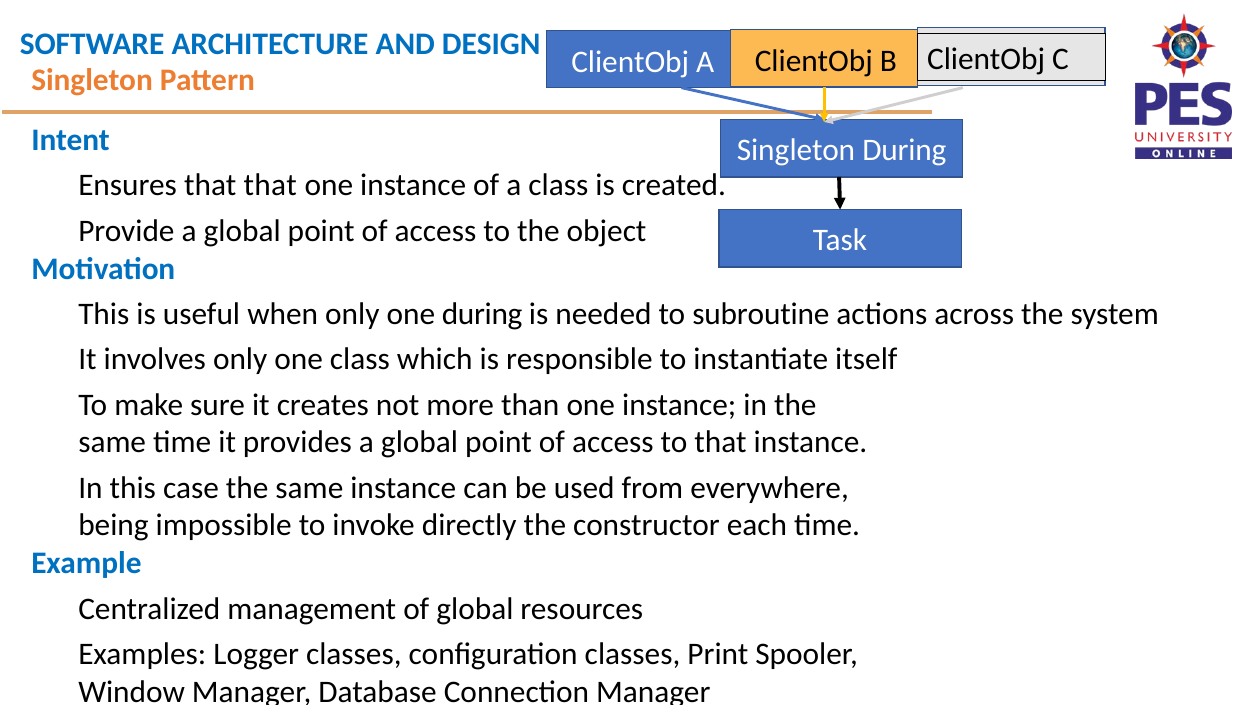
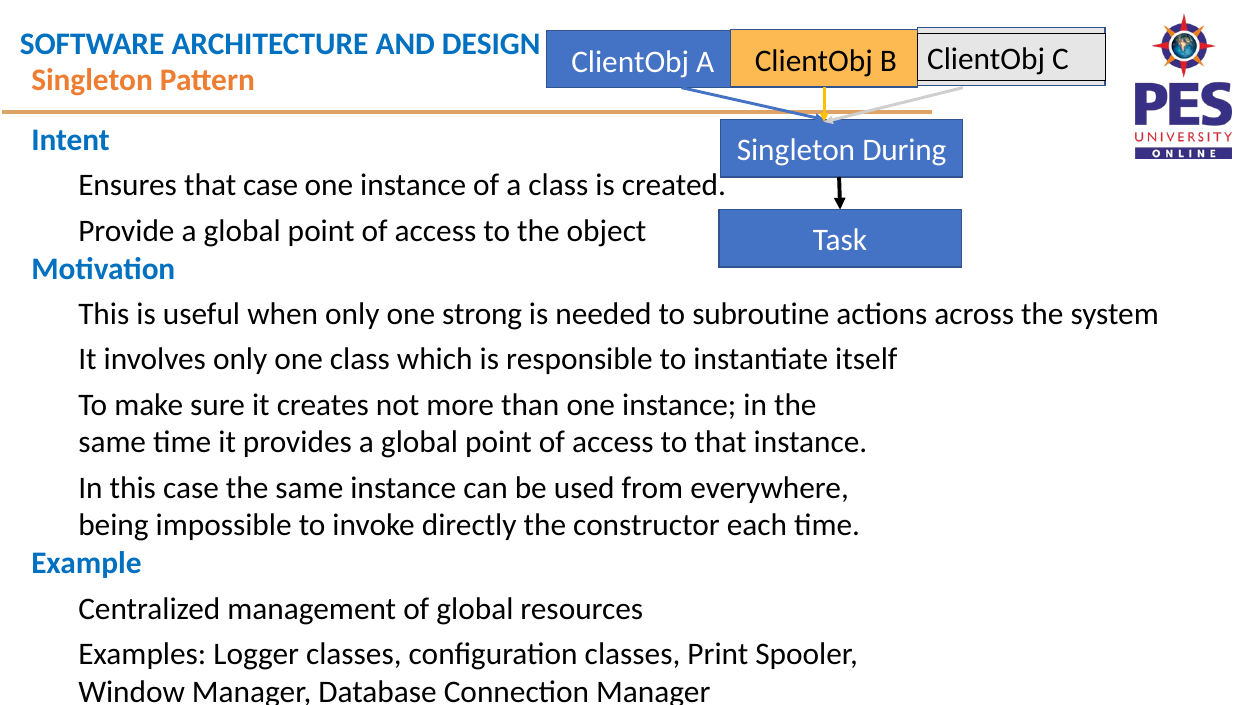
that that: that -> case (271, 186)
one during: during -> strong (482, 314)
